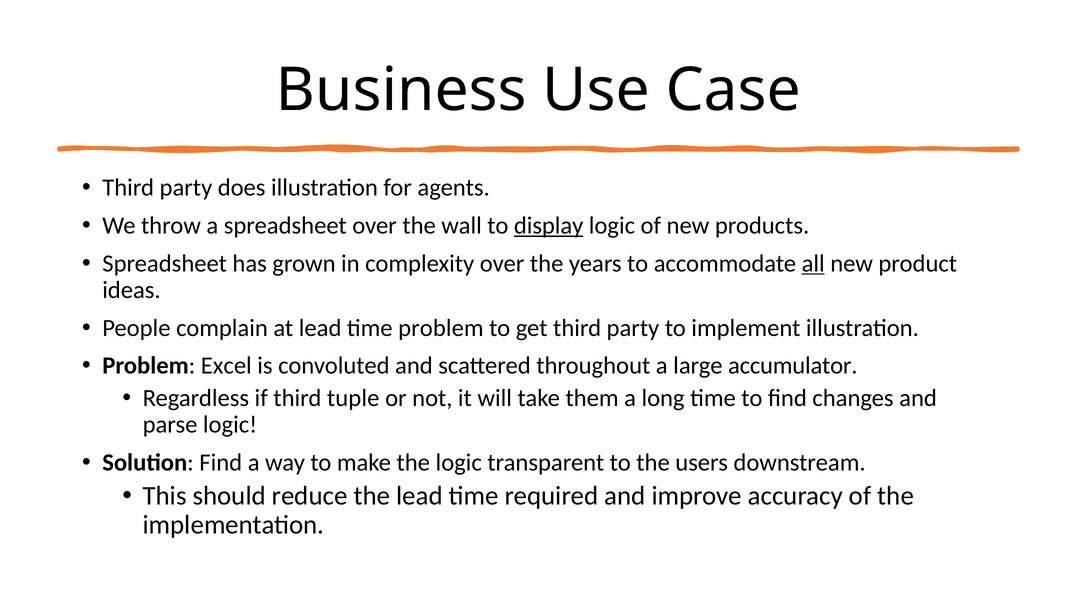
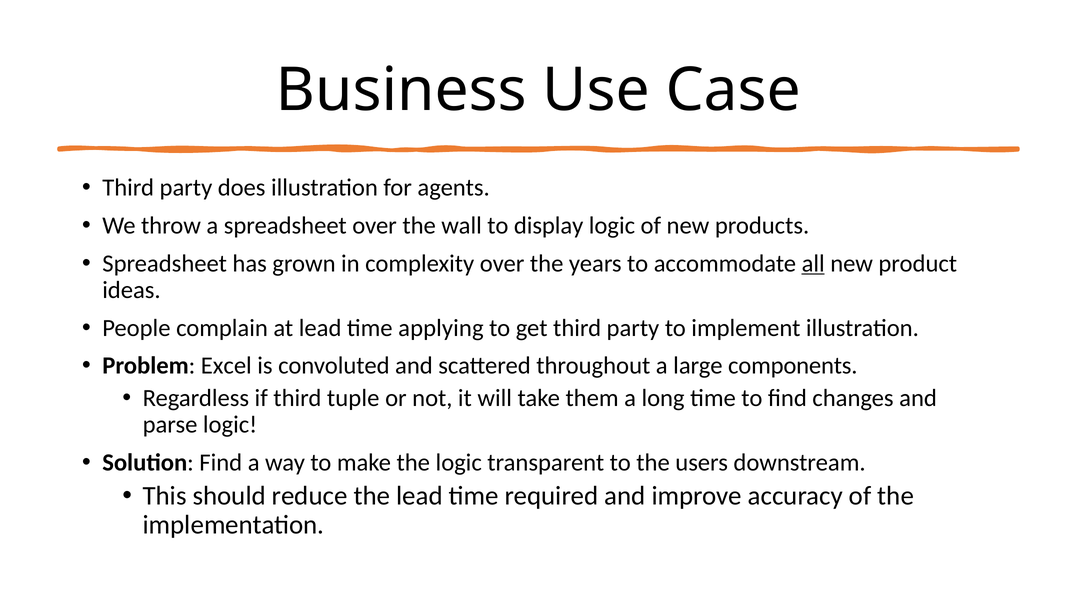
display underline: present -> none (549, 225)
time problem: problem -> applying (441, 328)
accumulator: accumulator -> components (793, 366)
